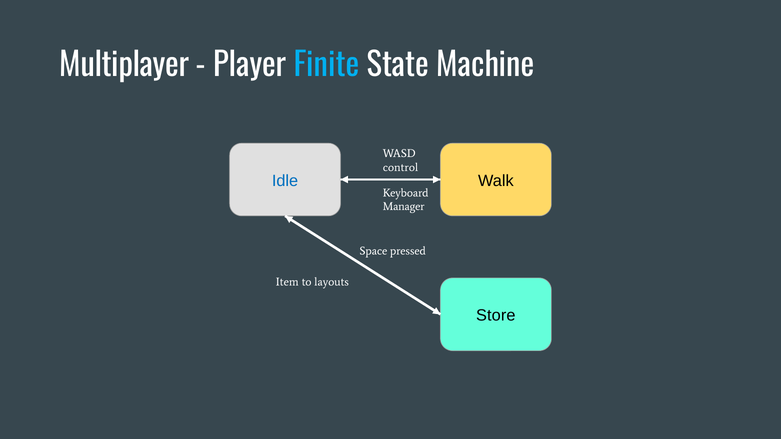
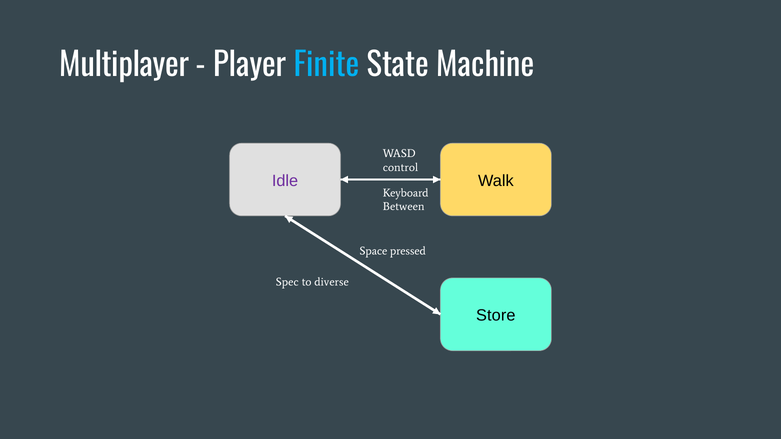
Idle colour: blue -> purple (285, 181)
Manager: Manager -> Between (404, 207)
Item: Item -> Spec (287, 282)
layouts: layouts -> diverse (332, 282)
